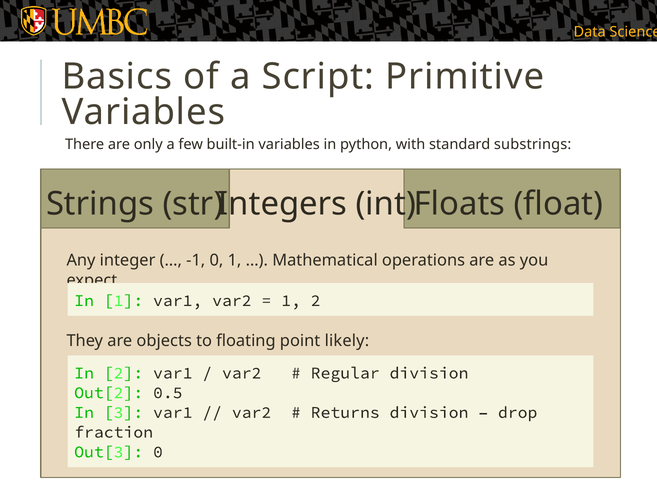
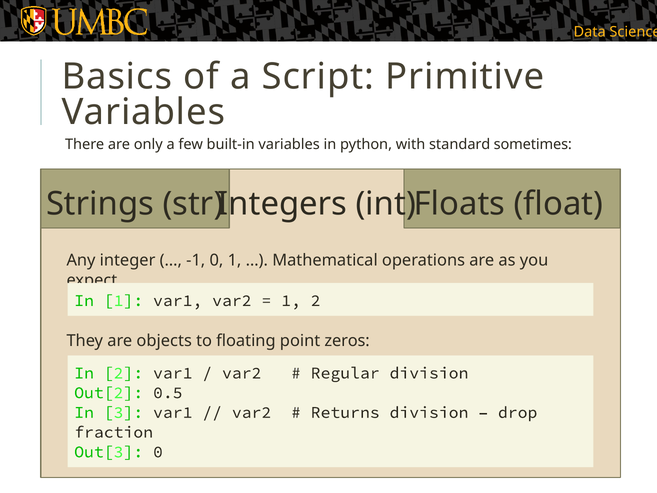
substrings: substrings -> sometimes (533, 144)
likely: likely -> zeros (347, 340)
